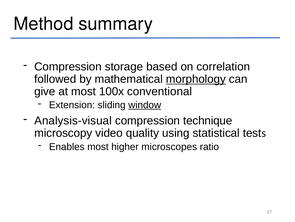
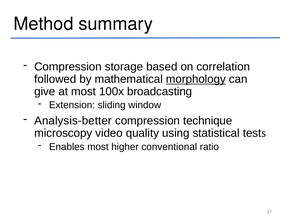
conventional: conventional -> broadcasting (160, 91)
window underline: present -> none (145, 105)
Analysis-visual: Analysis-visual -> Analysis-better (73, 120)
microscopes: microscopes -> conventional (169, 146)
